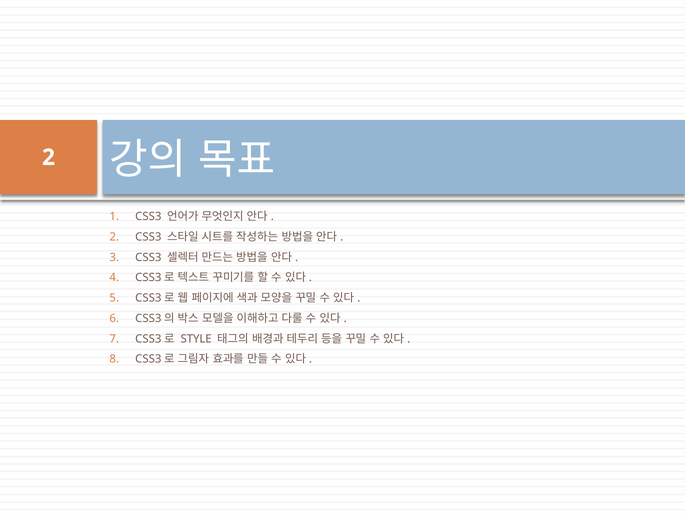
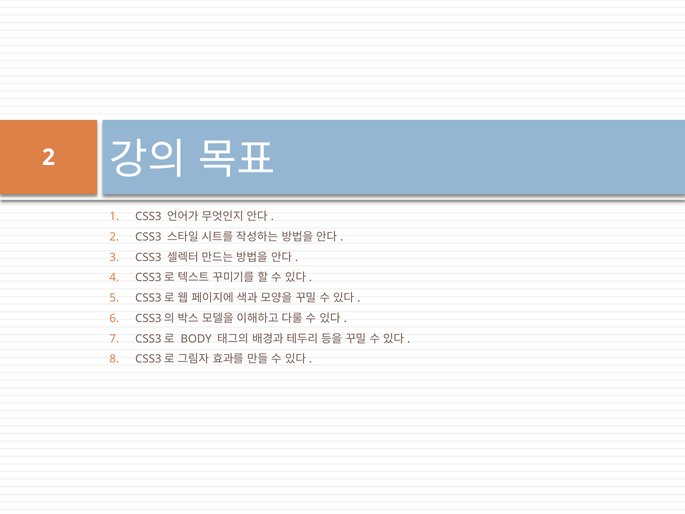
STYLE: STYLE -> BODY (196, 339)
